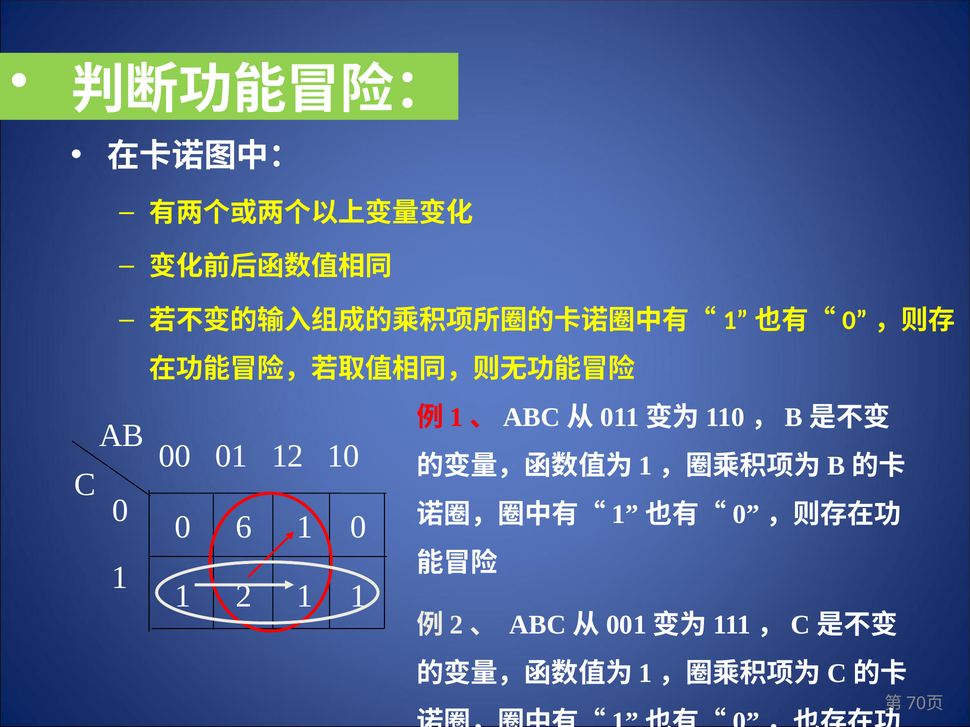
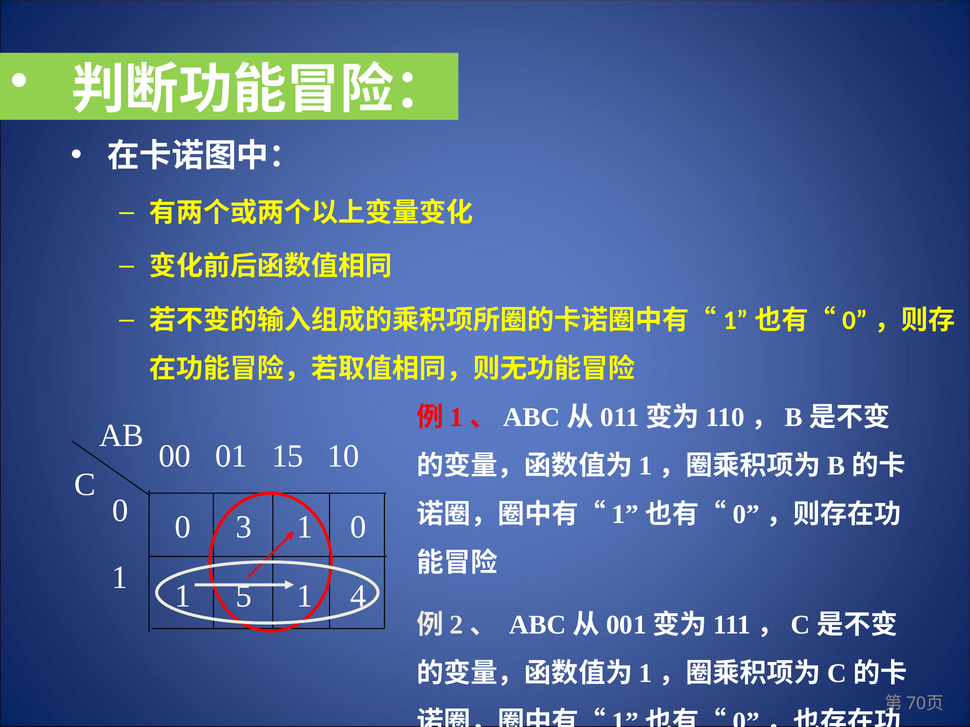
12: 12 -> 15 (288, 456)
6: 6 -> 3 (244, 528)
2: 2 -> 5 (244, 596)
1: 1 -> 4 (358, 596)
